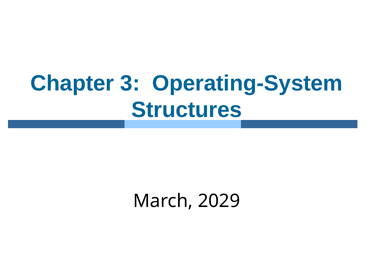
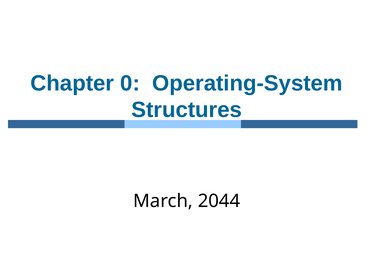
3: 3 -> 0 (130, 83)
2029: 2029 -> 2044 (219, 201)
